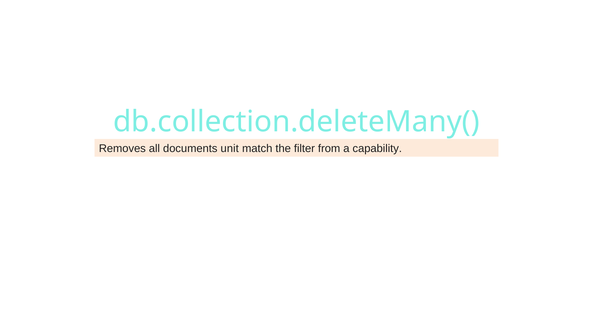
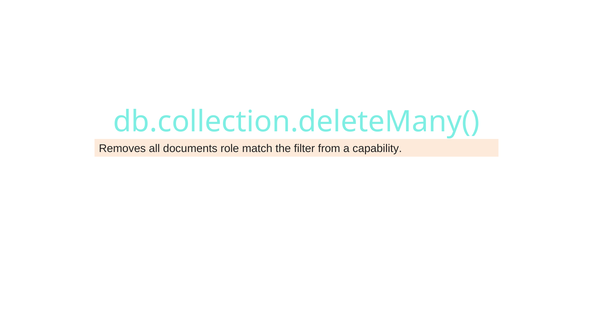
unit: unit -> role (230, 149)
